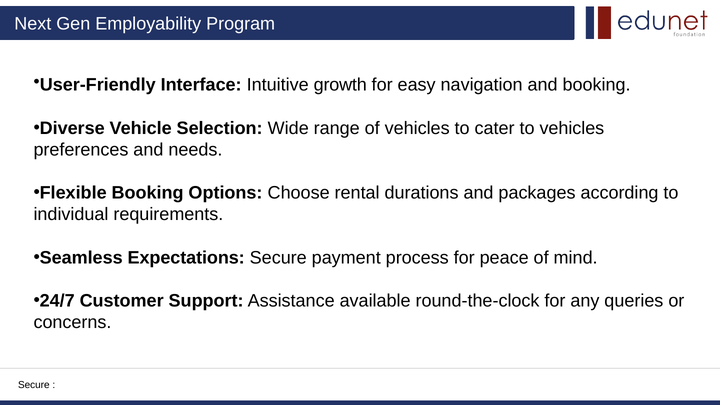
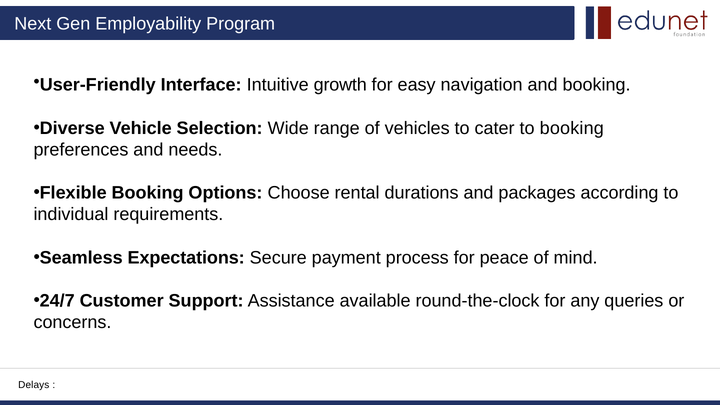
to vehicles: vehicles -> booking (572, 128)
Secure: Secure -> Delays (34, 385)
